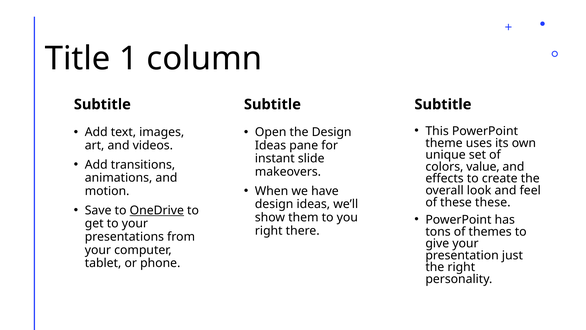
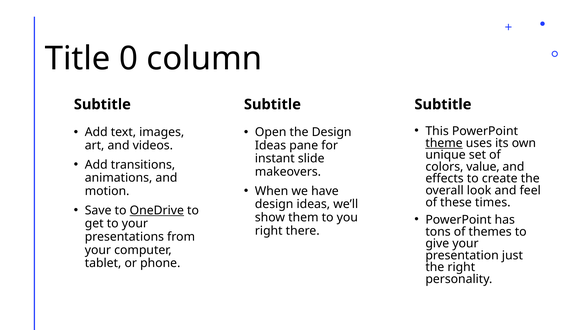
1: 1 -> 0 (129, 59)
theme underline: none -> present (444, 143)
these these: these -> times (493, 202)
